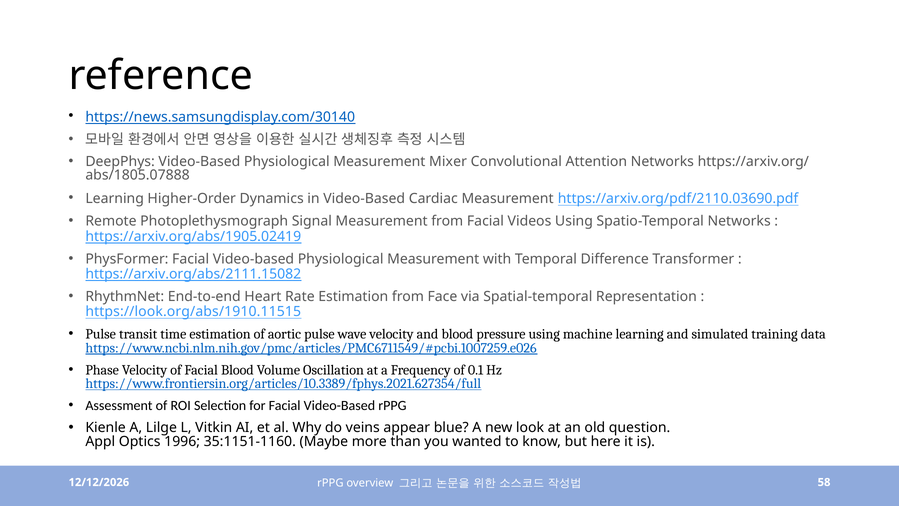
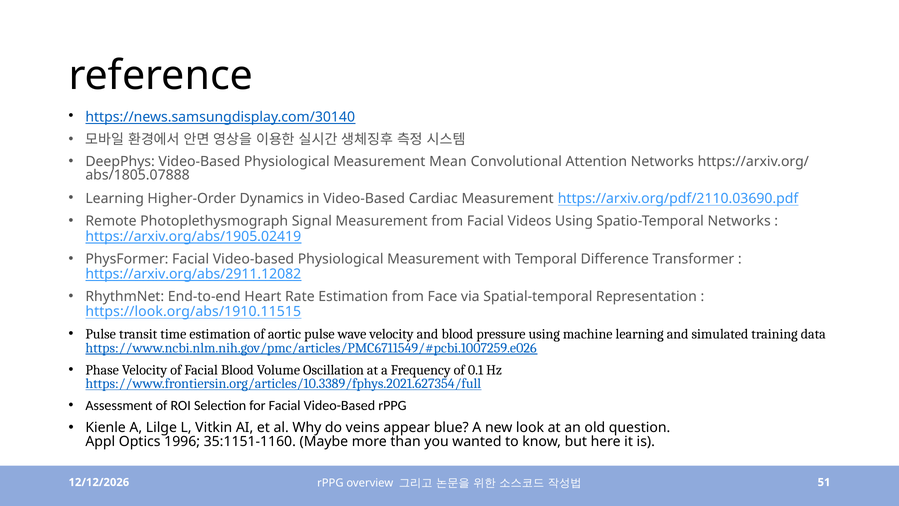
Mixer: Mixer -> Mean (448, 161)
https://arxiv.org/abs/2111.15082: https://arxiv.org/abs/2111.15082 -> https://arxiv.org/abs/2911.12082 (193, 274)
58: 58 -> 51 (824, 482)
